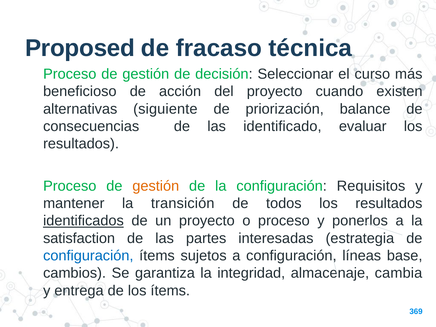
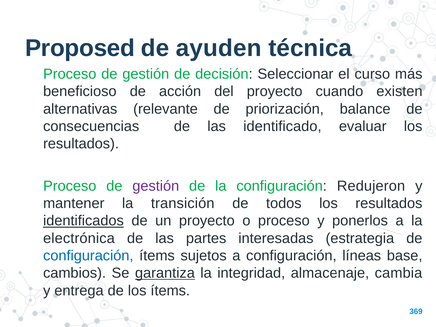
fracaso: fracaso -> ayuden (219, 48)
siguiente: siguiente -> relevante (165, 109)
gestión colour: orange -> purple (156, 186)
Requisitos: Requisitos -> Redujeron (371, 186)
satisfaction: satisfaction -> electrónica (79, 238)
garantiza underline: none -> present (165, 273)
